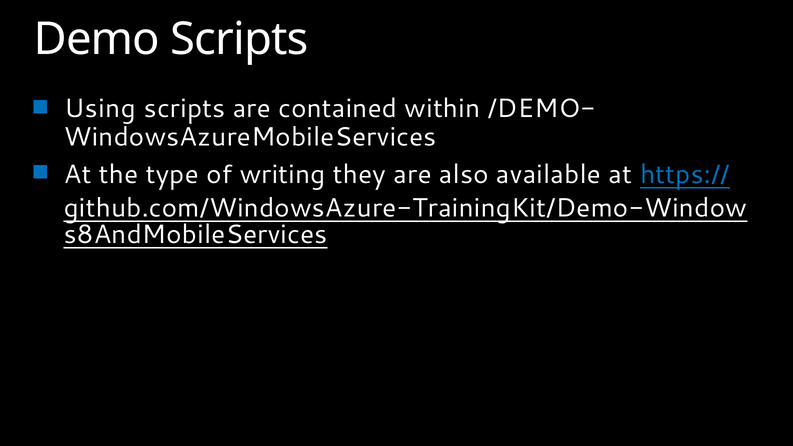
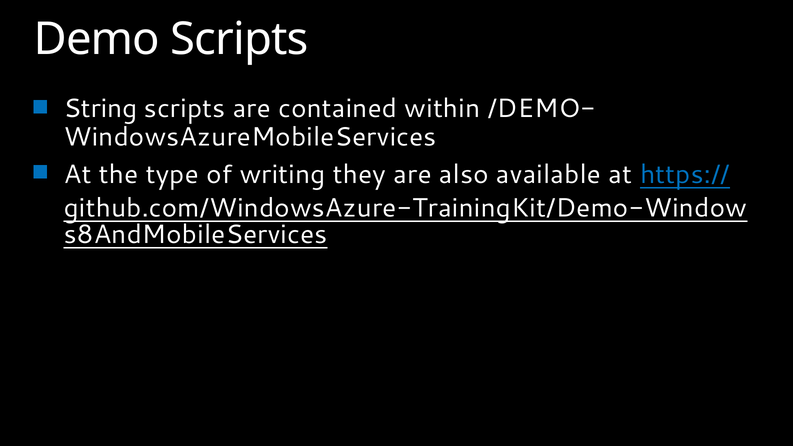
Using: Using -> String (100, 108)
